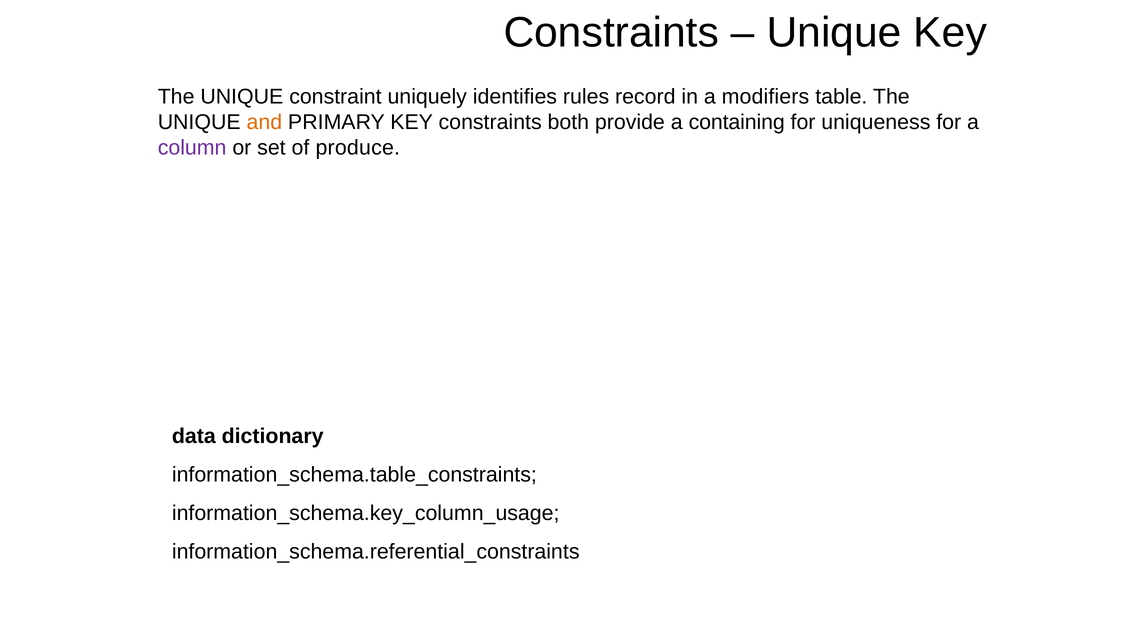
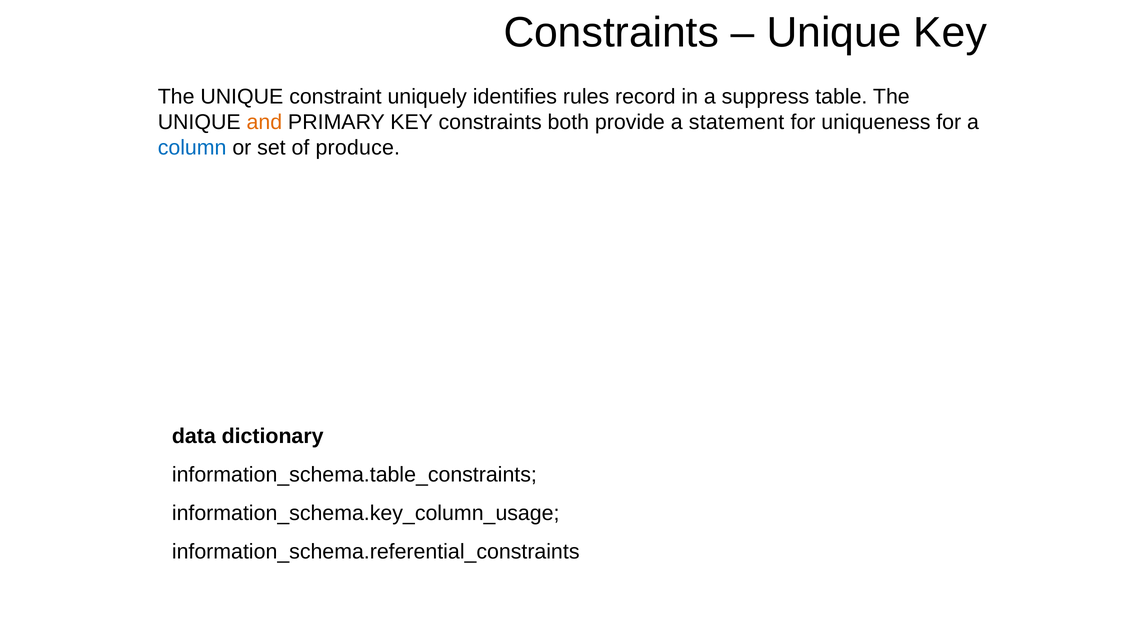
modifiers: modifiers -> suppress (765, 97)
containing: containing -> statement (737, 122)
column colour: purple -> blue (192, 148)
